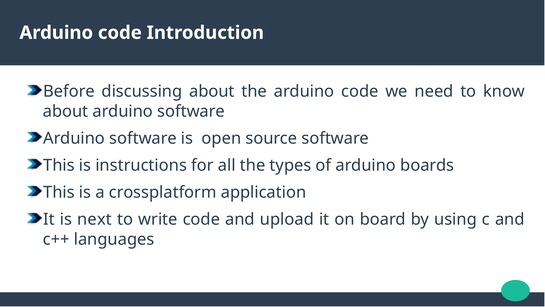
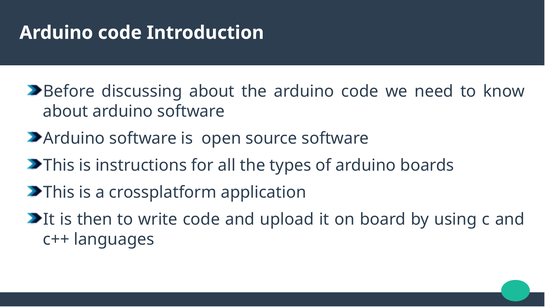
next: next -> then (95, 219)
